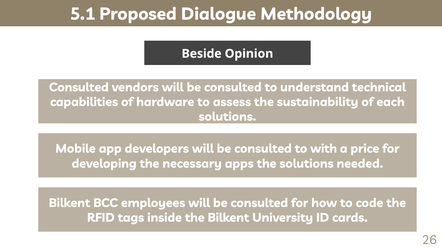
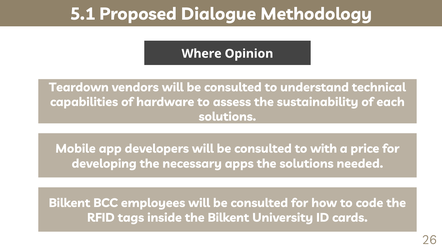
Beside: Beside -> Where (202, 54)
Consulted: Consulted -> Teardown (79, 87)
